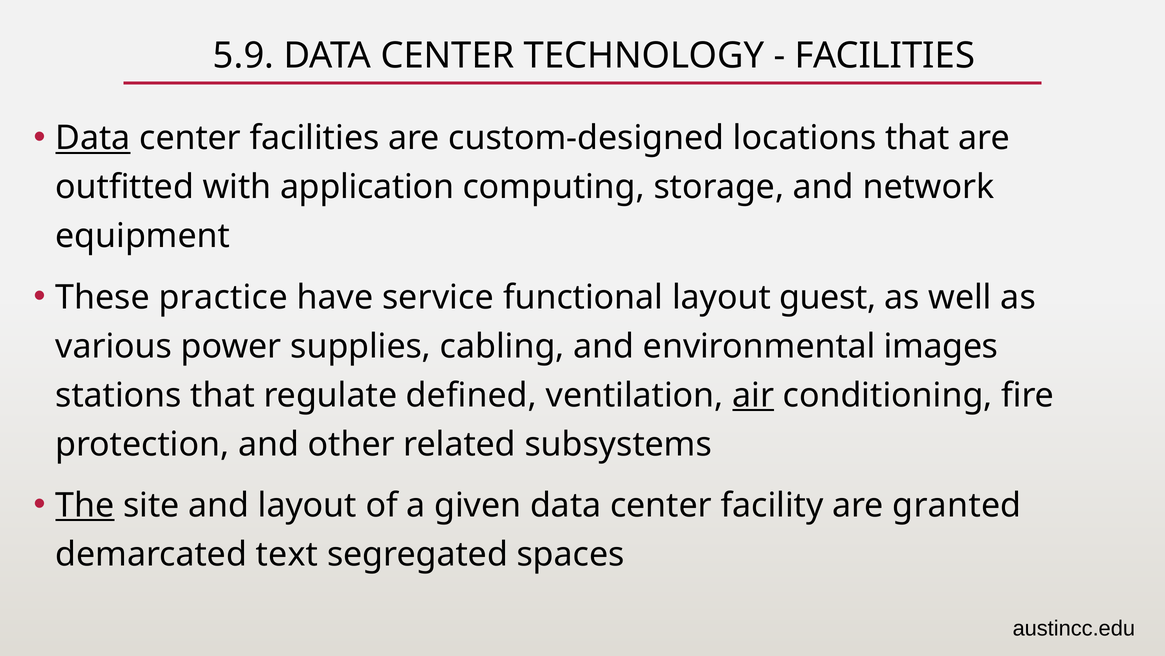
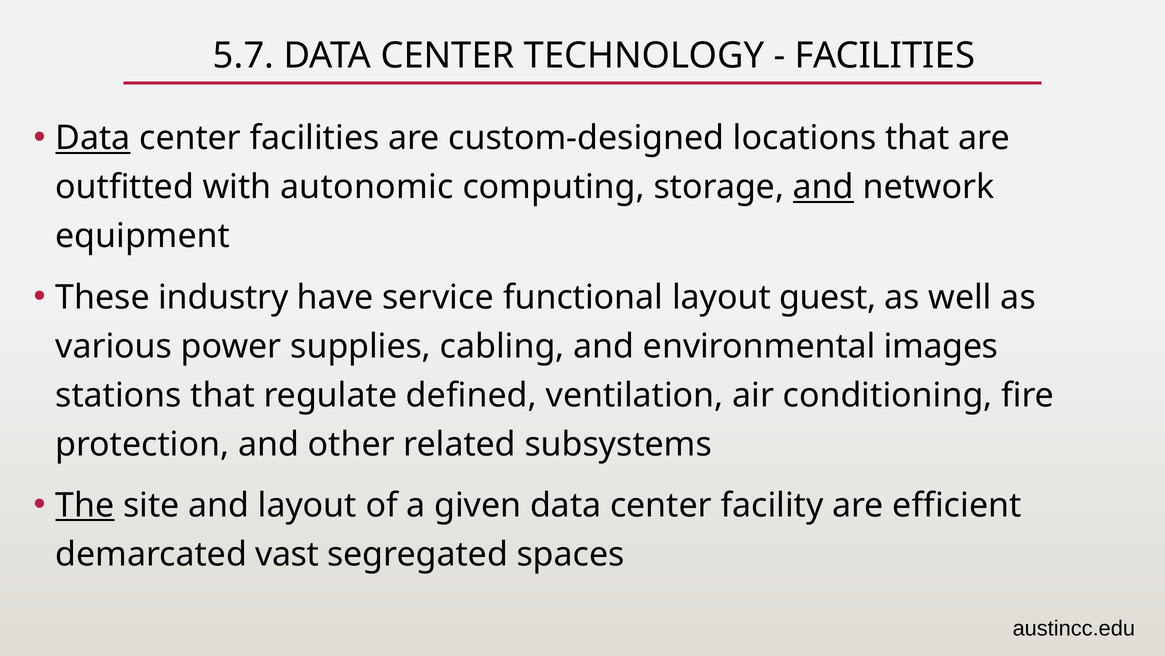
5.9: 5.9 -> 5.7 (244, 56)
application: application -> autonomic (367, 187)
and underline: none -> present (823, 187)
practice: practice -> industry (223, 297)
air underline: present -> none (753, 395)
granted: granted -> efficient (957, 505)
text: text -> vast (287, 554)
